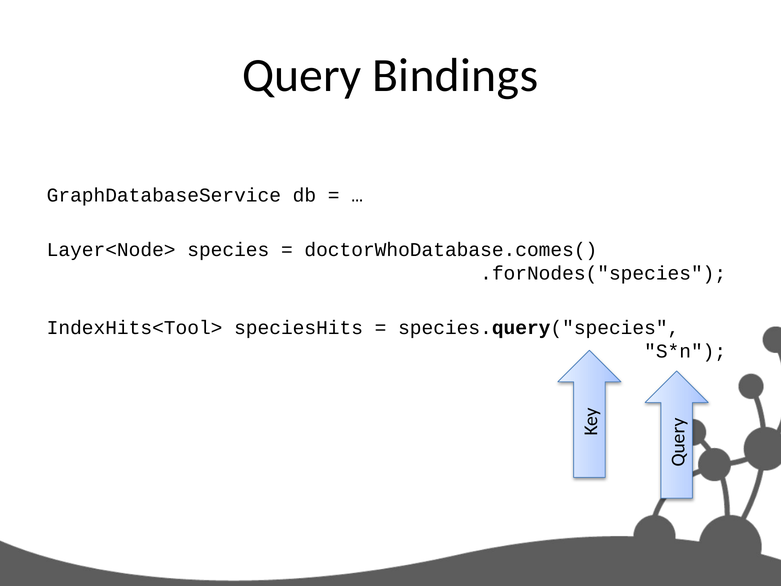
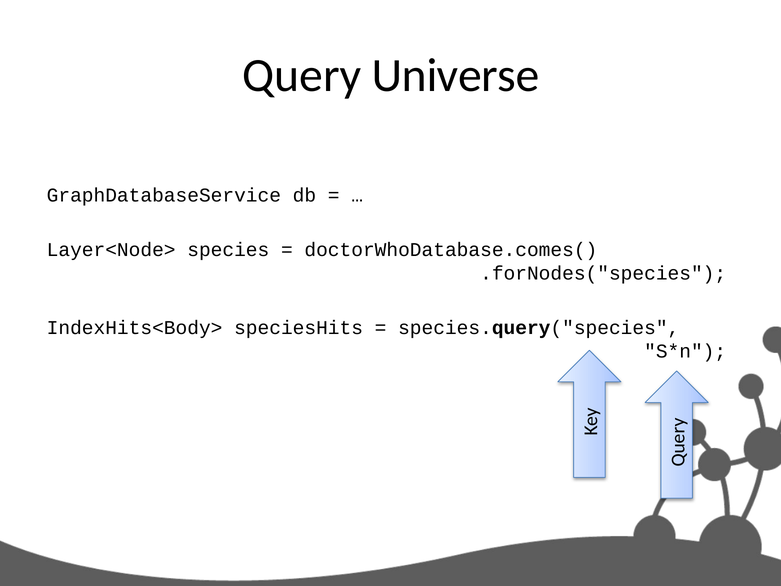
Bindings: Bindings -> Universe (456, 76)
IndexHits<Tool>: IndexHits<Tool> -> IndexHits<Body> (135, 328)
